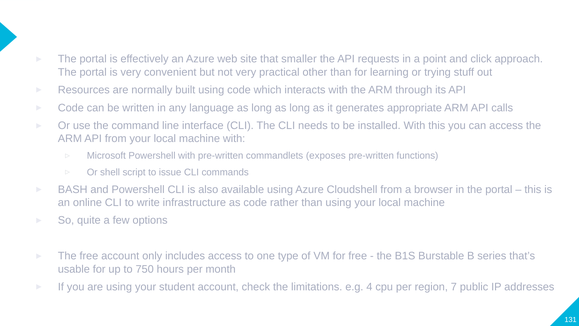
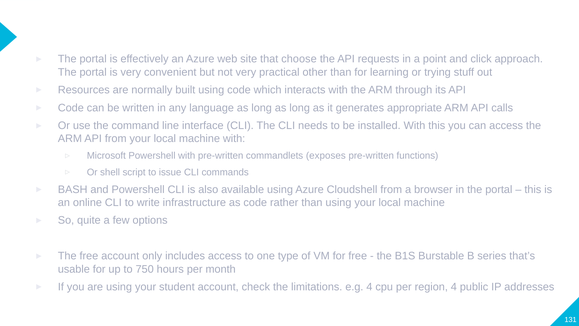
smaller: smaller -> choose (299, 59)
region 7: 7 -> 4 (454, 287)
